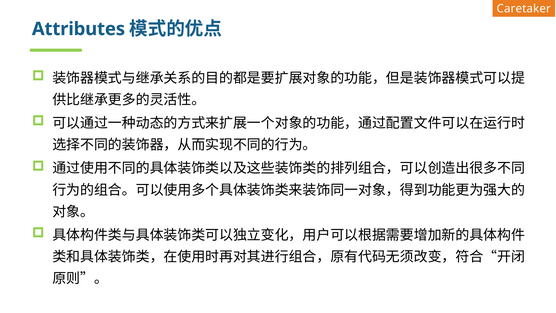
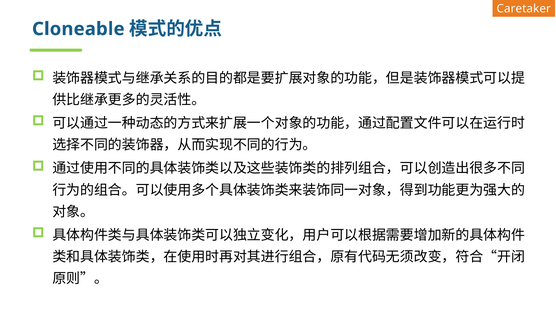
Attributes: Attributes -> Cloneable (78, 29)
